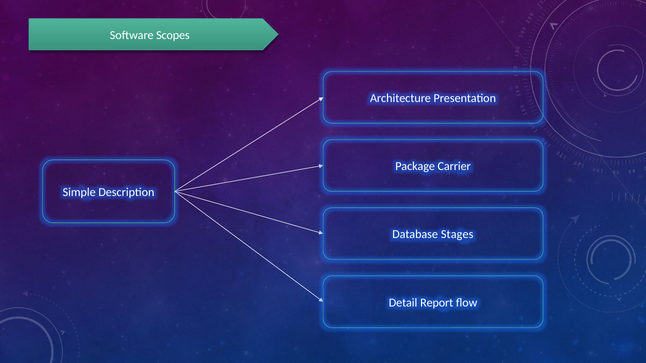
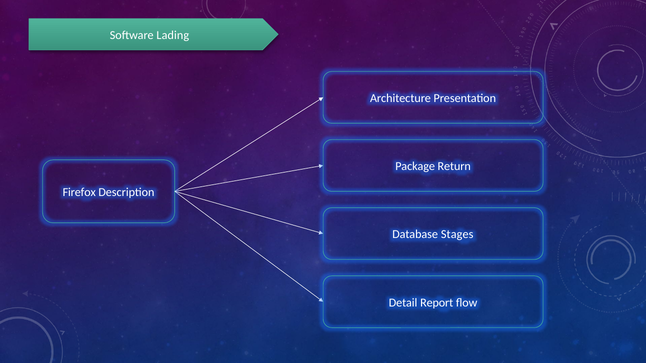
Scopes: Scopes -> Lading (173, 35)
Carrier: Carrier -> Return (454, 166)
Simple: Simple -> Firefox (79, 192)
